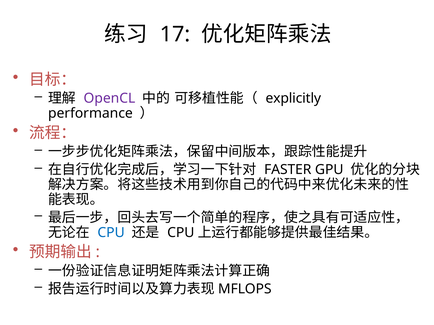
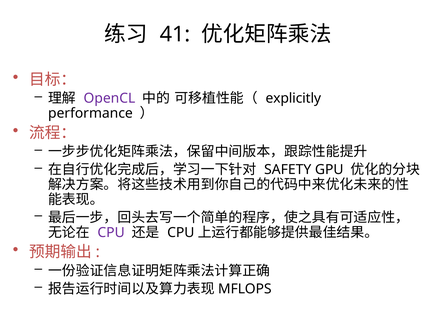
17: 17 -> 41 (175, 34)
FASTER: FASTER -> SAFETY (288, 170)
CPU colour: blue -> purple (111, 233)
